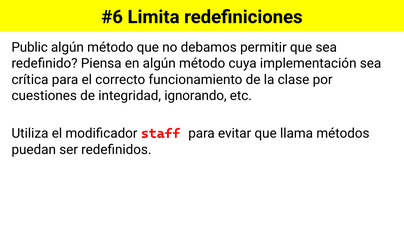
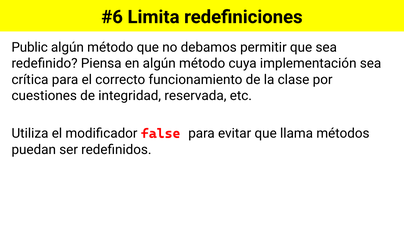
ignorando: ignorando -> reservada (195, 96)
staff: staff -> false (161, 134)
